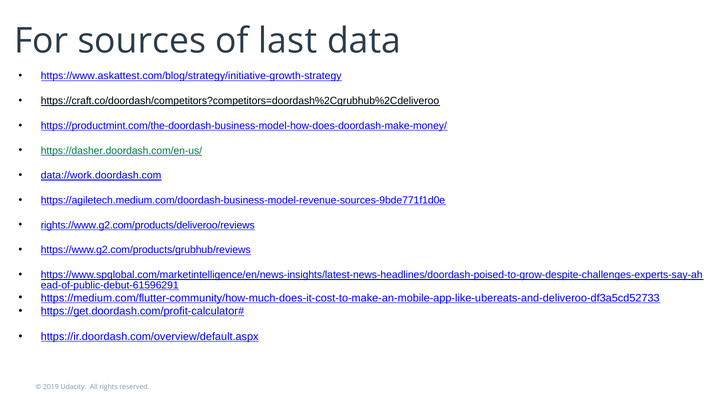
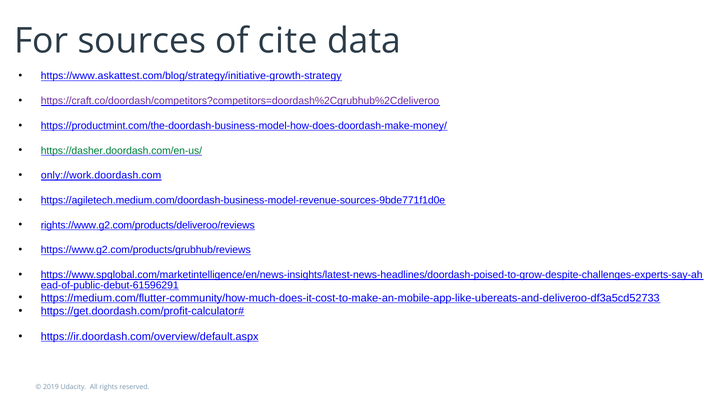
last: last -> cite (288, 41)
https://craft.co/doordash/competitors?competitors=doordash%2Cgrubhub%2Cdeliveroo colour: black -> purple (240, 101)
data://work.doordash.com: data://work.doordash.com -> only://work.doordash.com (101, 175)
